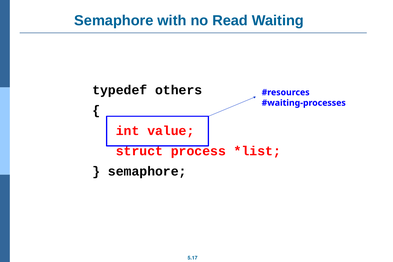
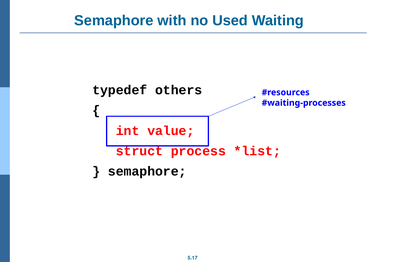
Read: Read -> Used (230, 21)
